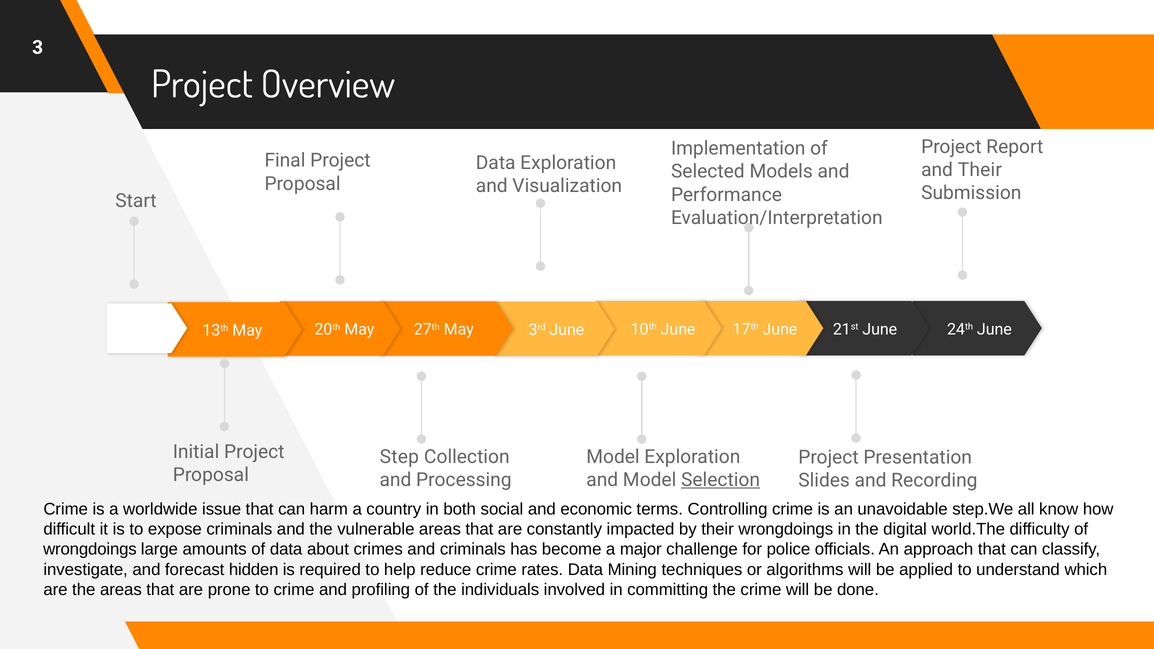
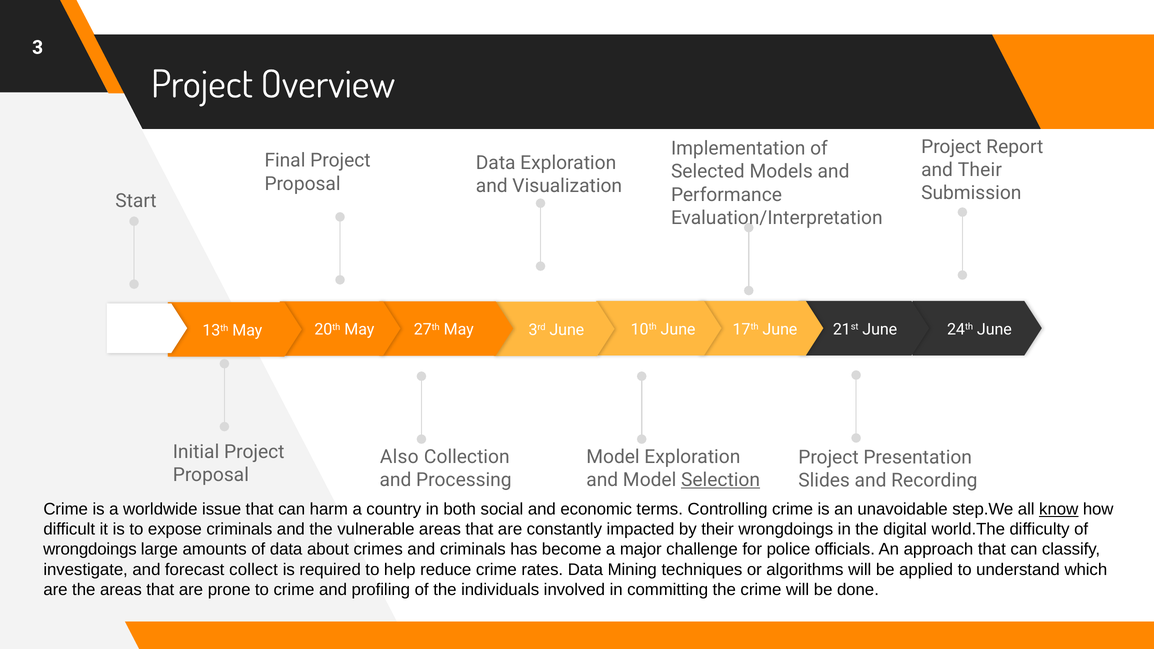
Step: Step -> Also (399, 457)
know underline: none -> present (1059, 509)
hidden: hidden -> collect (254, 570)
